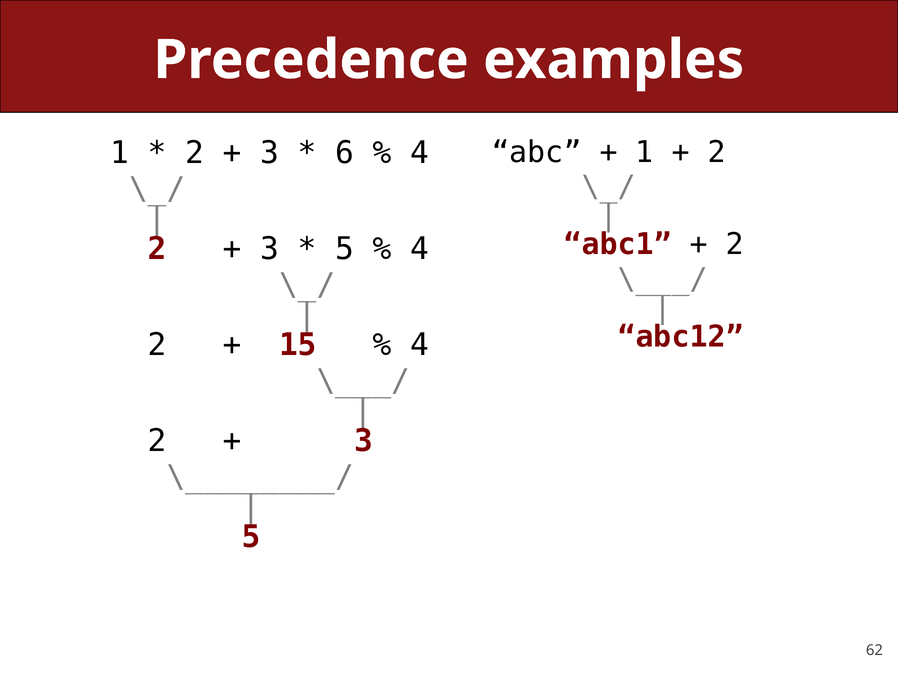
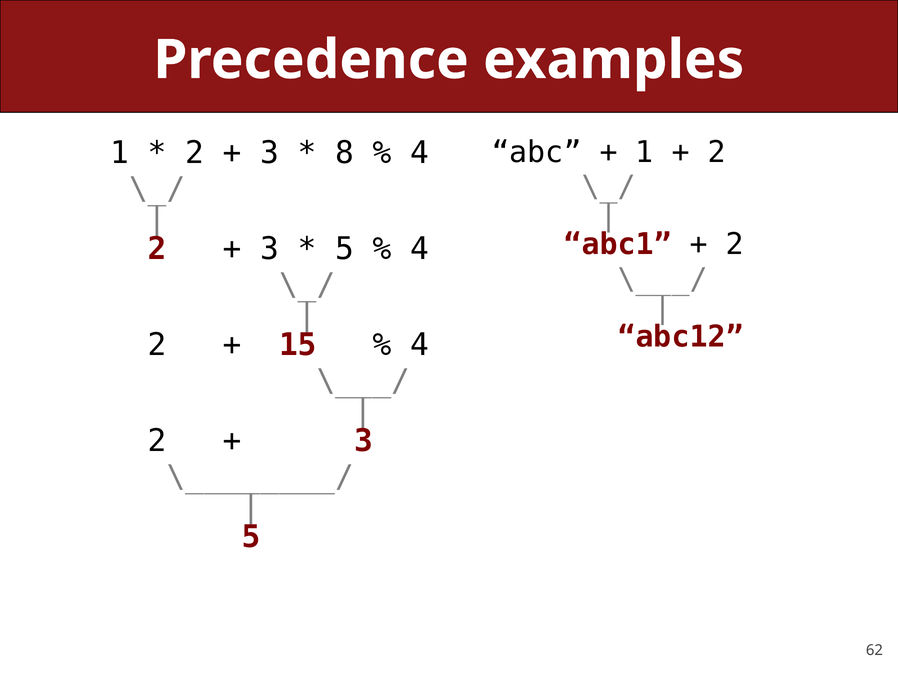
6: 6 -> 8 (345, 153)
